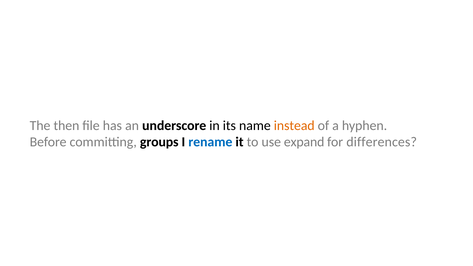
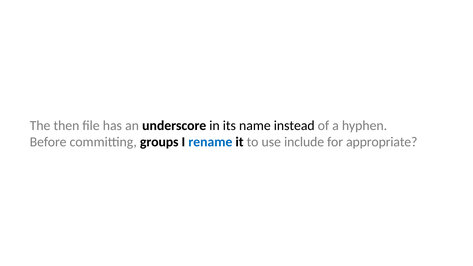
instead colour: orange -> black (294, 126)
expand: expand -> include (304, 142)
differences: differences -> appropriate (382, 142)
